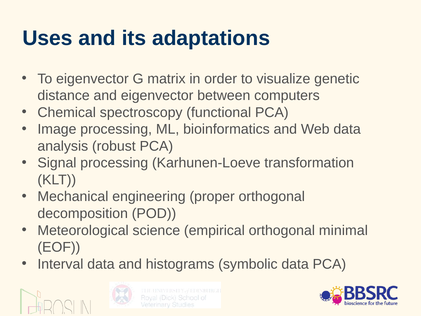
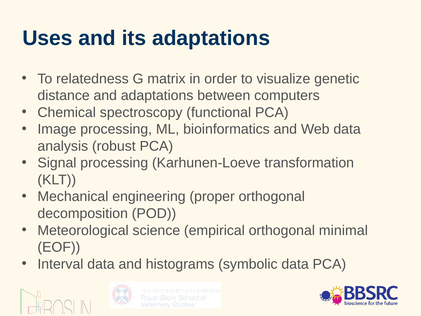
To eigenvector: eigenvector -> relatedness (92, 79)
and eigenvector: eigenvector -> adaptations (157, 95)
